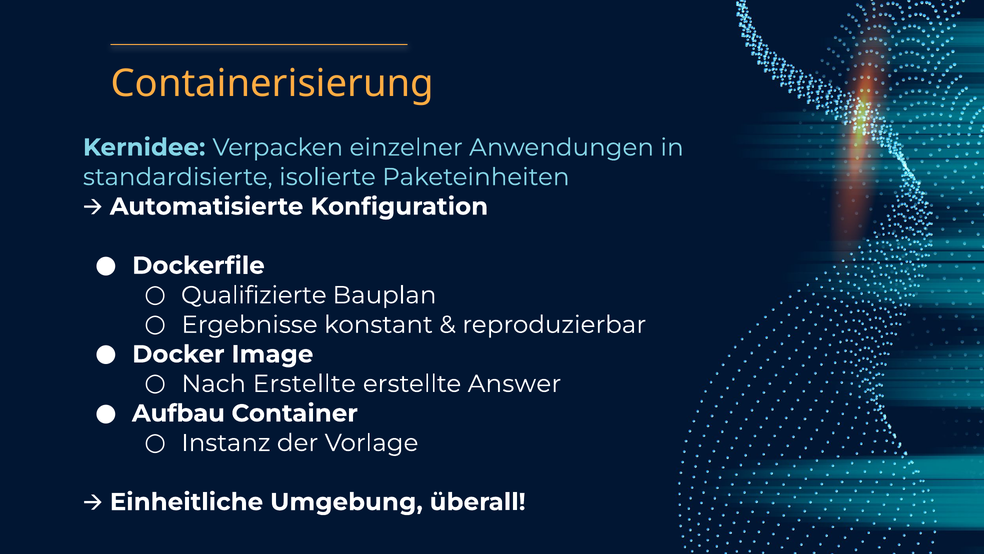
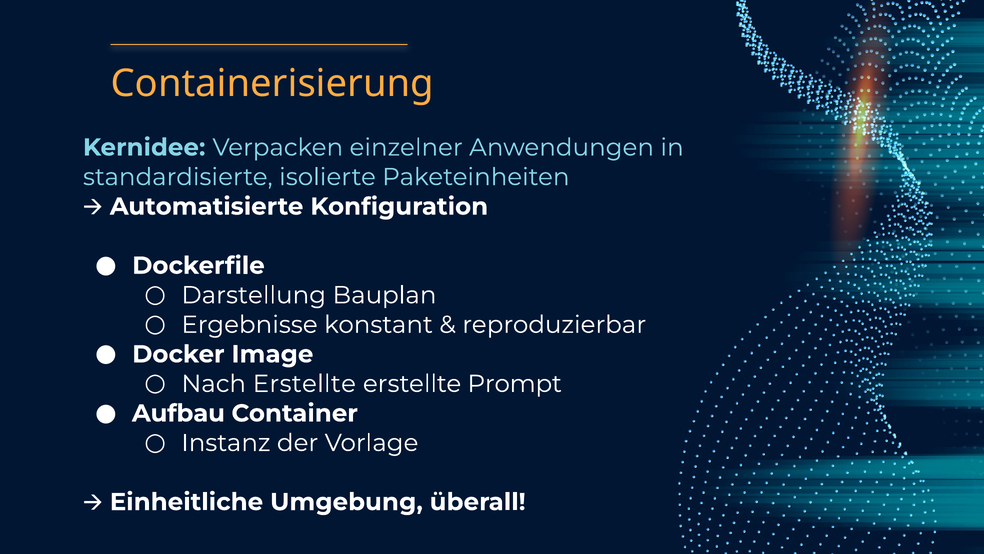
Qualifizierte: Qualifizierte -> Darstellung (254, 295)
Answer: Answer -> Prompt (515, 384)
